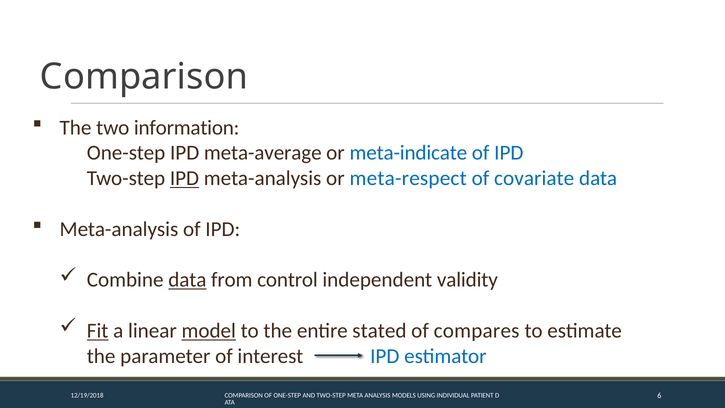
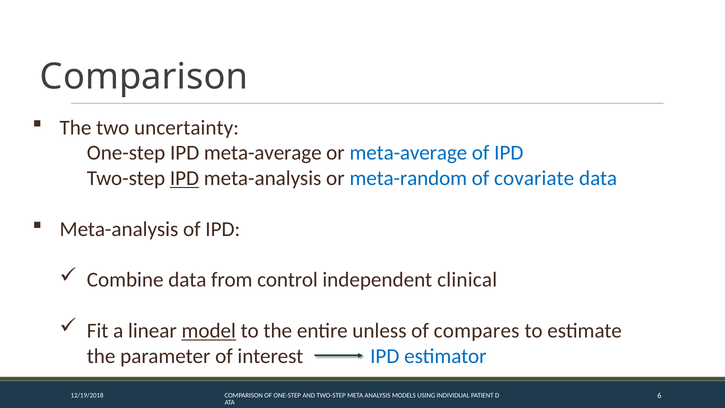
information: information -> uncertainty (187, 128)
or meta-indicate: meta-indicate -> meta-average (408, 153)
meta-respect: meta-respect -> meta-random (408, 178)
data underline: present -> none (187, 280)
validity: validity -> clinical (467, 280)
Fit underline: present -> none (98, 331)
stated: stated -> unless (379, 331)
